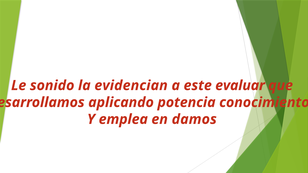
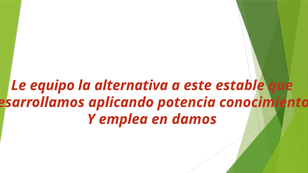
sonido: sonido -> equipo (52, 86)
evidencian: evidencian -> alternativa (131, 86)
evaluar: evaluar -> estable (240, 86)
